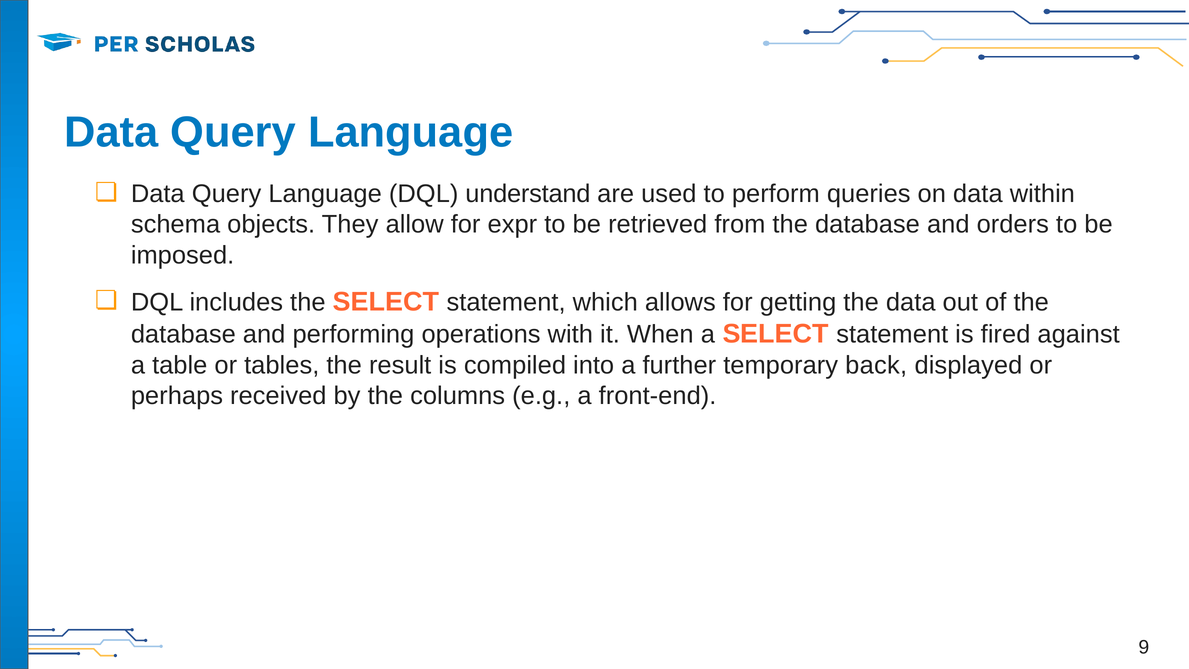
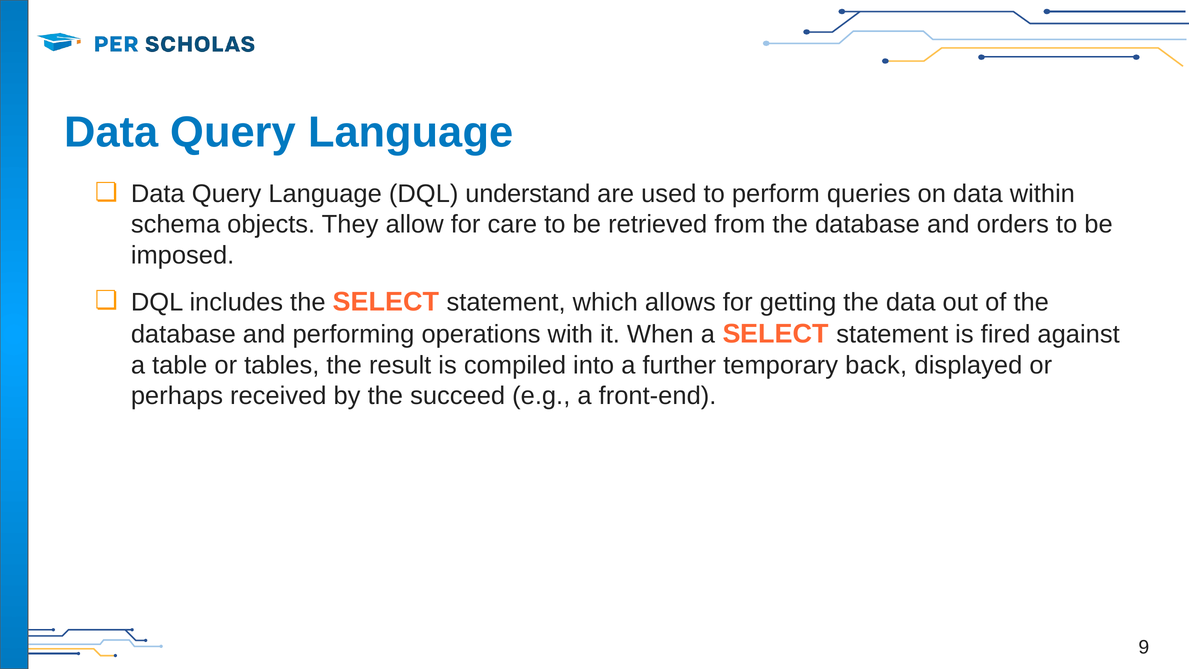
expr: expr -> care (512, 224)
columns: columns -> succeed (458, 396)
